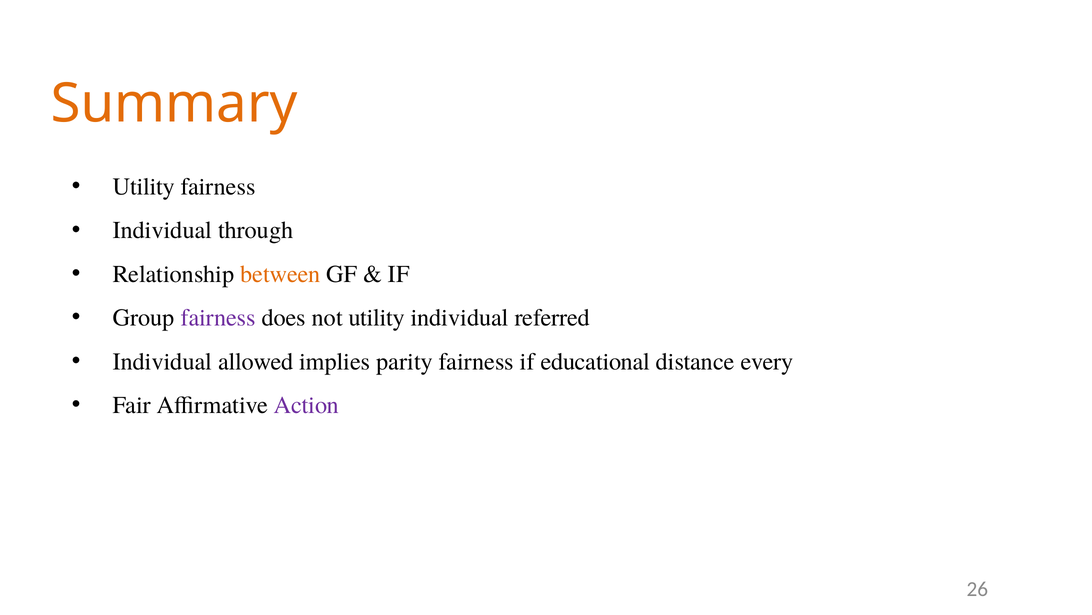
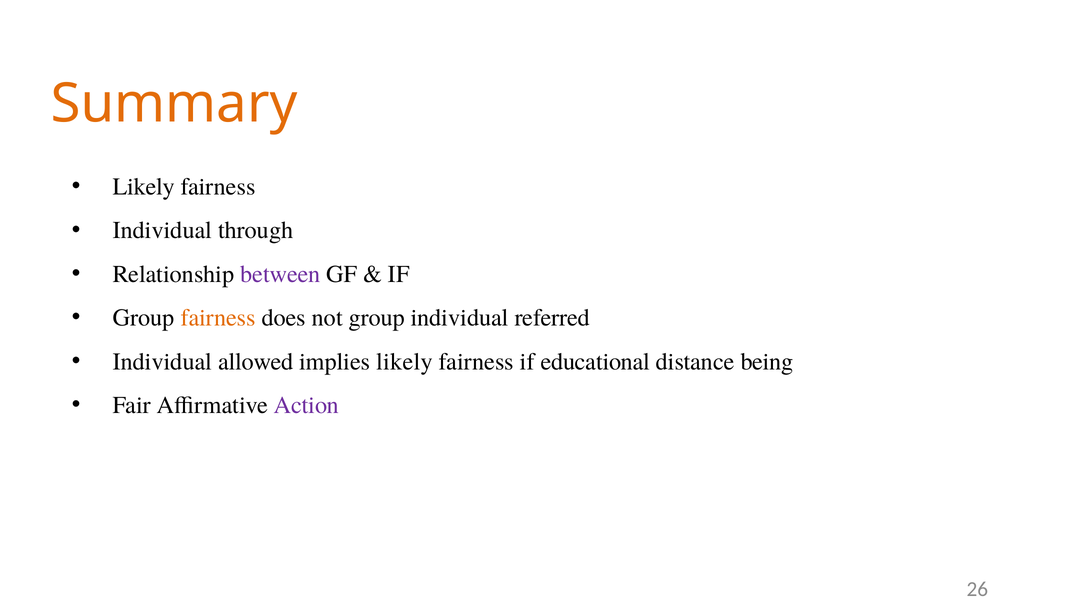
Utility: Utility -> Likely (144, 187)
between colour: orange -> purple (280, 274)
fairness colour: purple -> orange (218, 317)
not utility: utility -> group (377, 317)
implies parity: parity -> likely (405, 361)
every: every -> being (767, 361)
